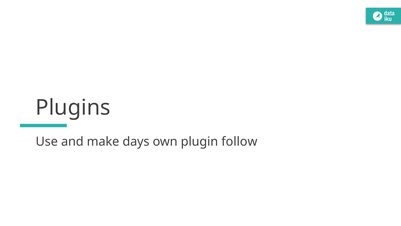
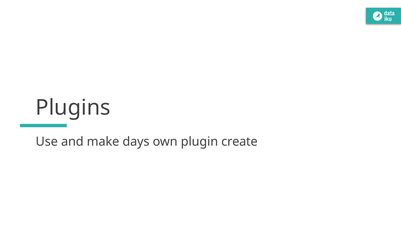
follow: follow -> create (239, 141)
